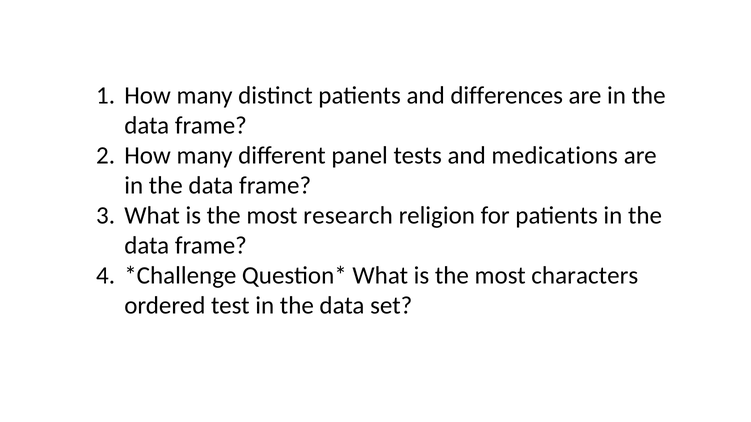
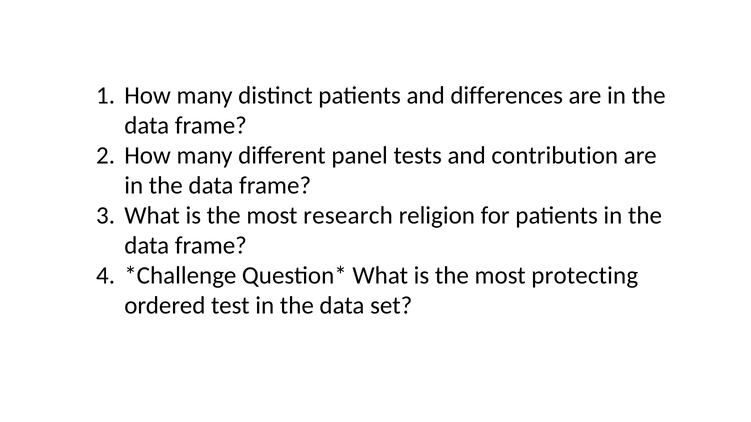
medications: medications -> contribution (555, 156)
characters: characters -> protecting (585, 276)
